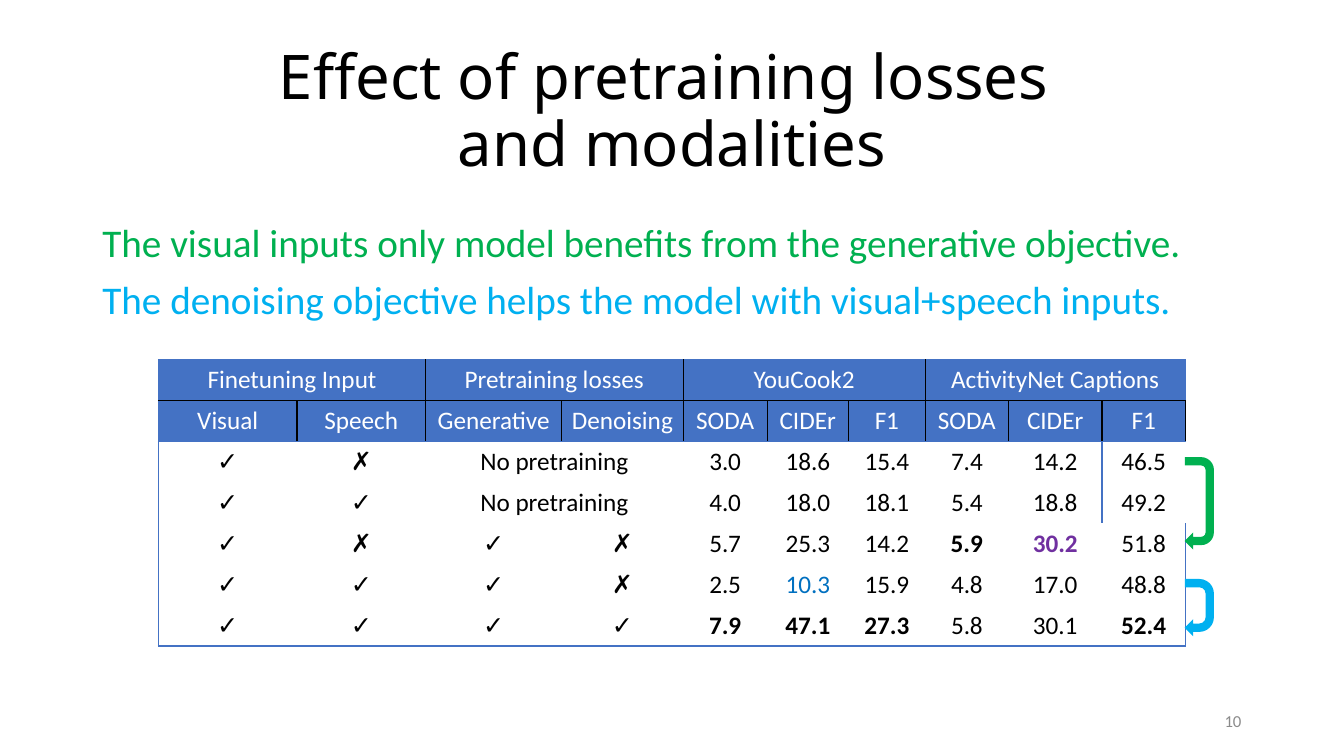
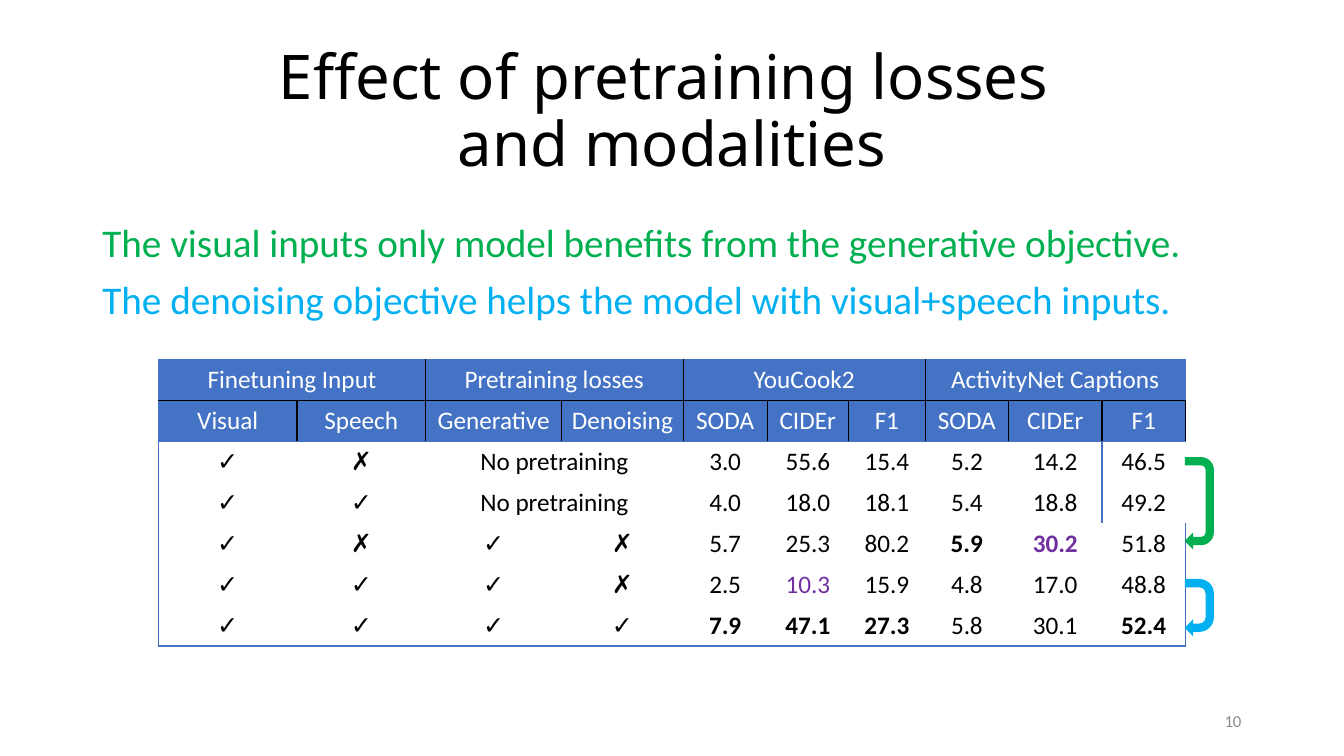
18.6: 18.6 -> 55.6 (808, 462)
7.4: 7.4 -> 5.2 (967, 462)
25.3 14.2: 14.2 -> 80.2 (887, 544)
10.3 colour: blue -> purple (808, 585)
